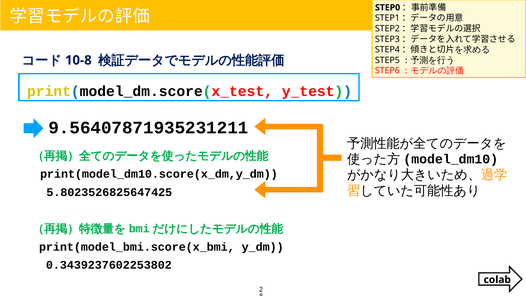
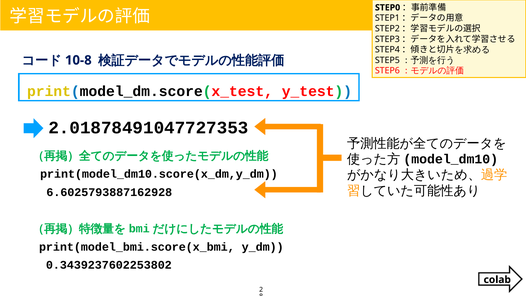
9.56407871935231211: 9.56407871935231211 -> 2.01878491047727353 (148, 128)
5.8023526825647425: 5.8023526825647425 -> 6.6025793887162928 (109, 192)
